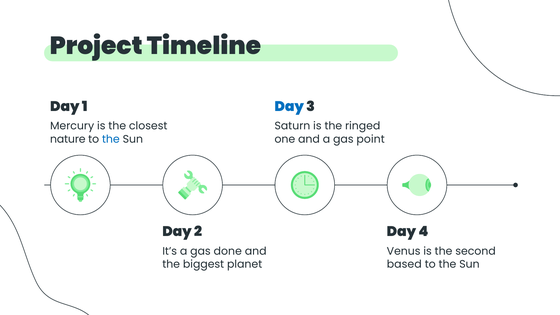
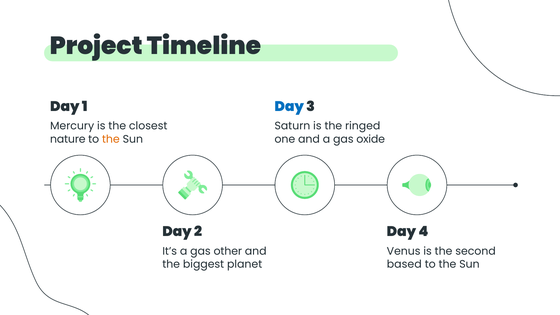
the colour: blue -> orange (111, 139)
point: point -> oxide (371, 139)
done: done -> other (228, 251)
